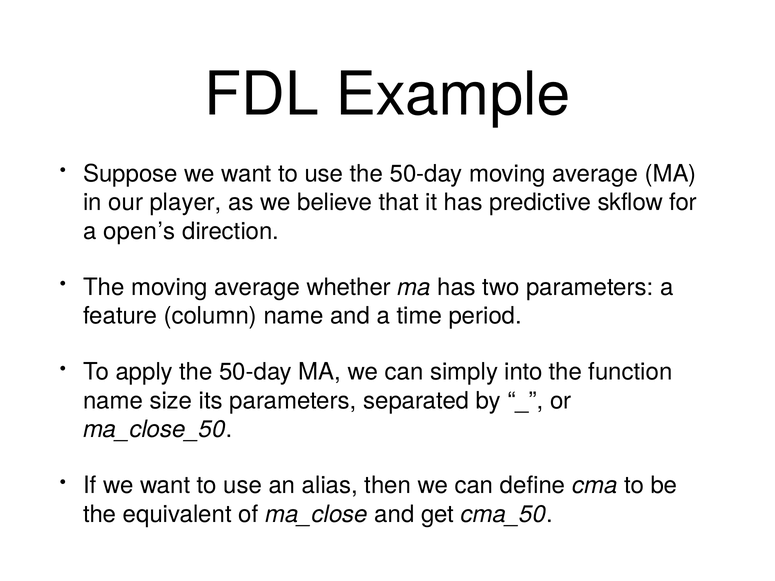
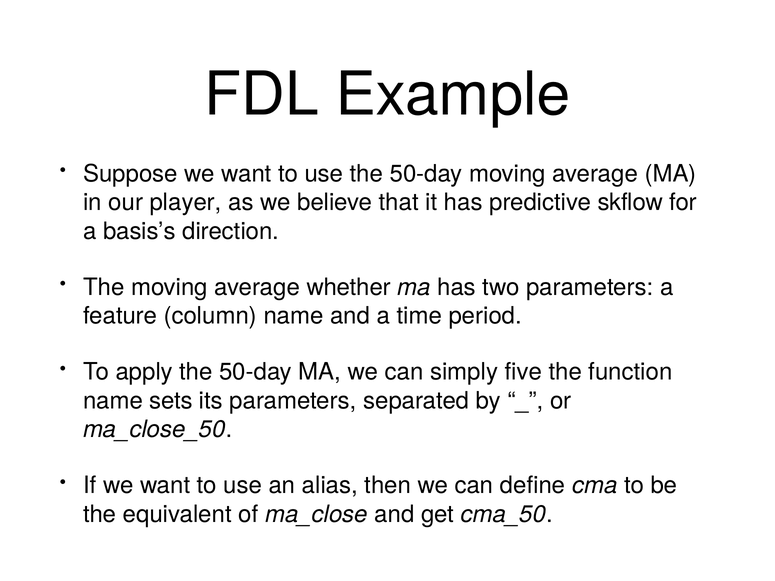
open’s: open’s -> basis’s (139, 231)
into: into -> five (523, 372)
size: size -> sets (171, 401)
